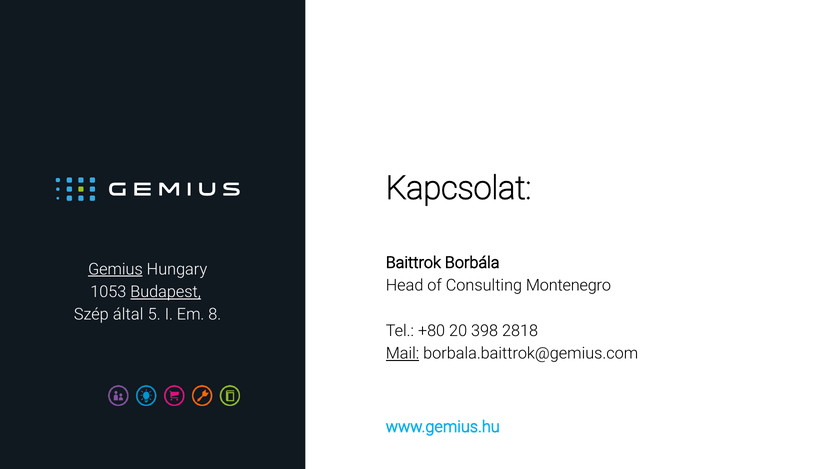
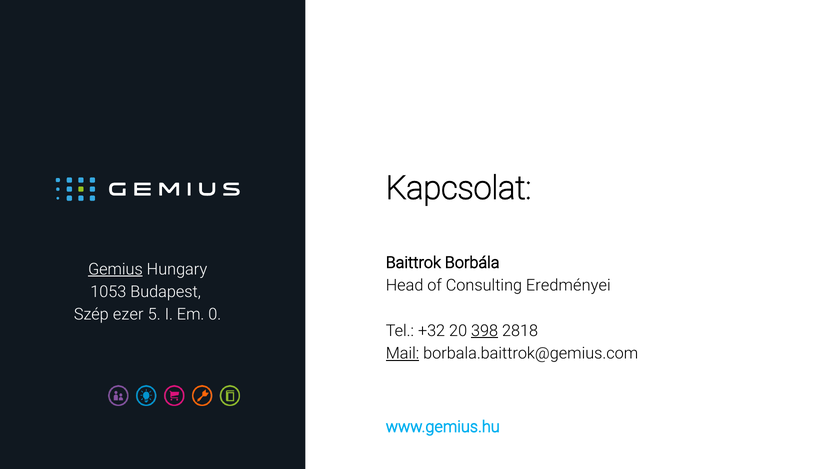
Montenegro: Montenegro -> Eredményei (568, 285)
Budapest underline: present -> none (166, 292)
által: által -> ezer (128, 315)
8: 8 -> 0 (215, 315)
+80: +80 -> +32 (432, 331)
398 underline: none -> present (485, 331)
